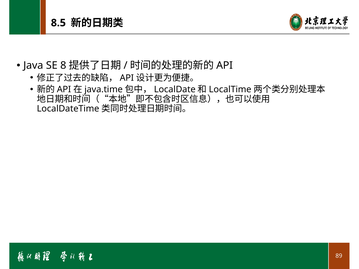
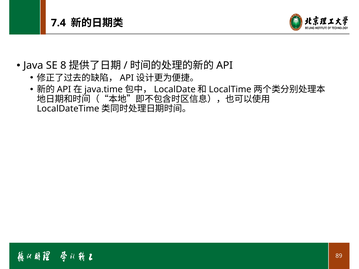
8.5: 8.5 -> 7.4 (58, 23)
